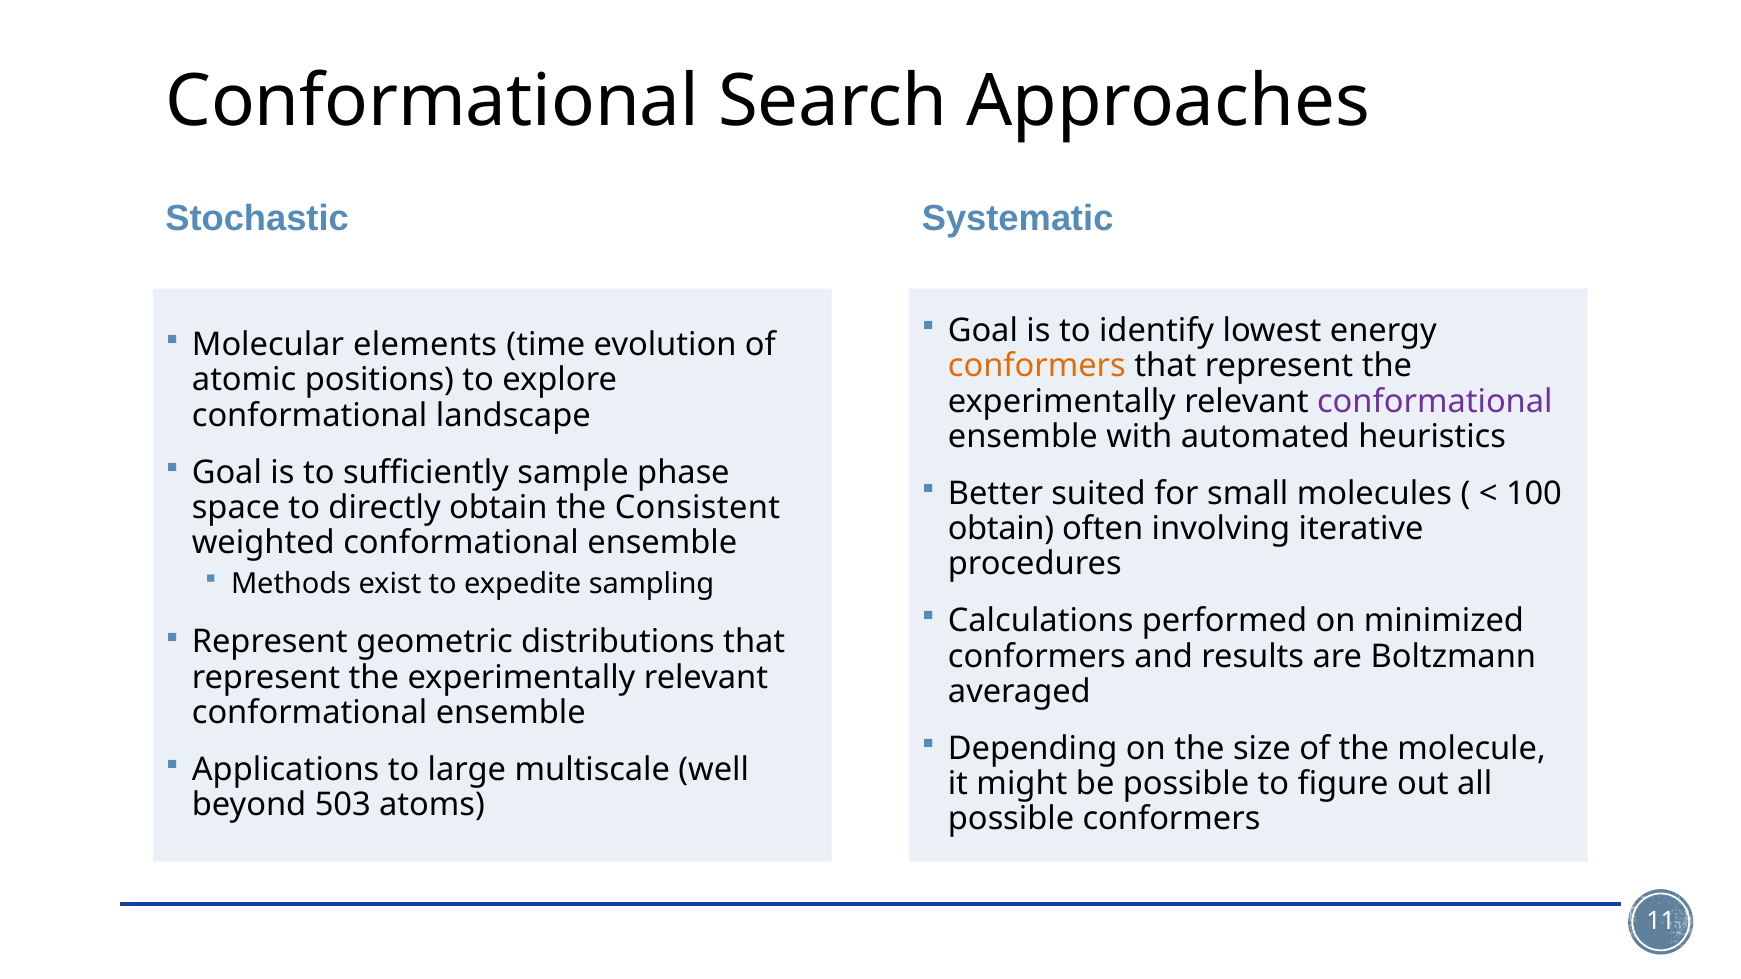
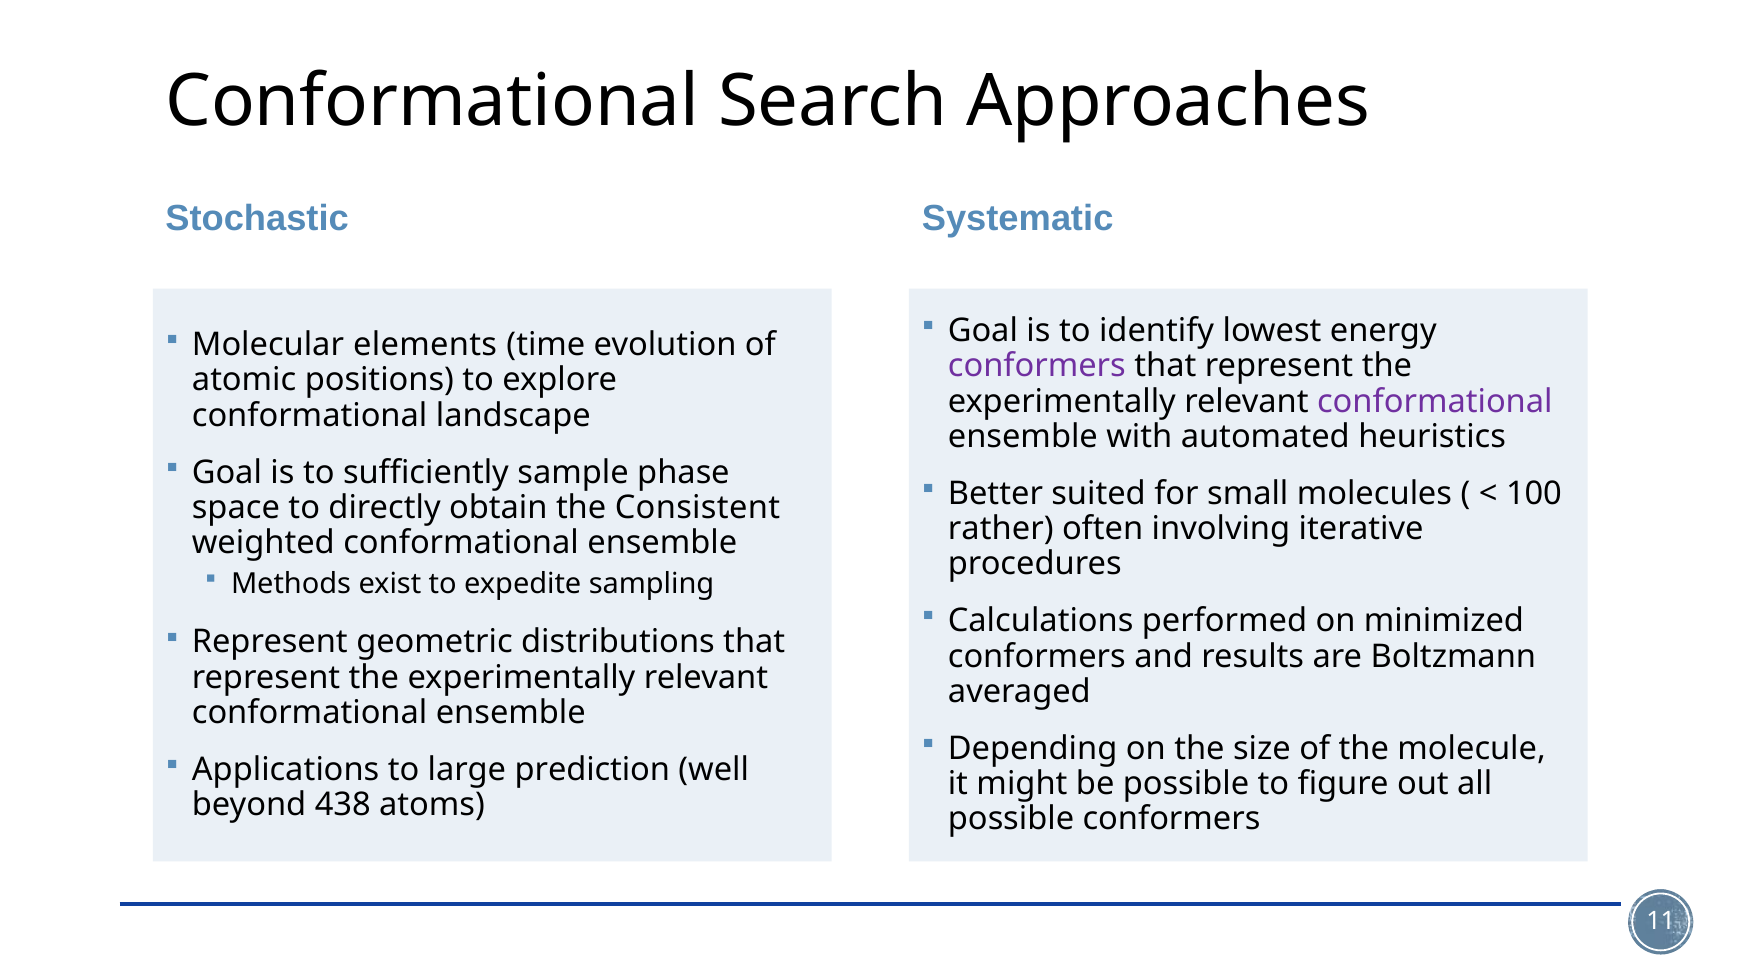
conformers colour: orange -> purple (1037, 366)
obtain: obtain -> rather (1001, 529)
multiscale: multiscale -> prediction (592, 770)
503: 503 -> 438 (343, 805)
